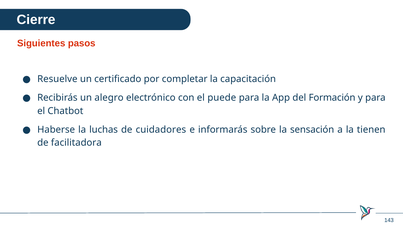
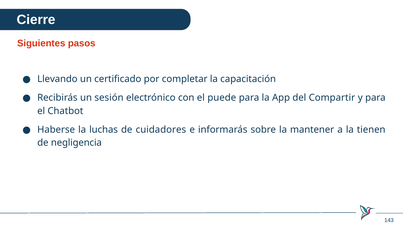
Resuelve: Resuelve -> Llevando (57, 79)
alegro: alegro -> sesión (109, 98)
Formación: Formación -> Compartir (332, 98)
sensación: sensación -> mantener (312, 130)
facilitadora: facilitadora -> negligencia (76, 143)
